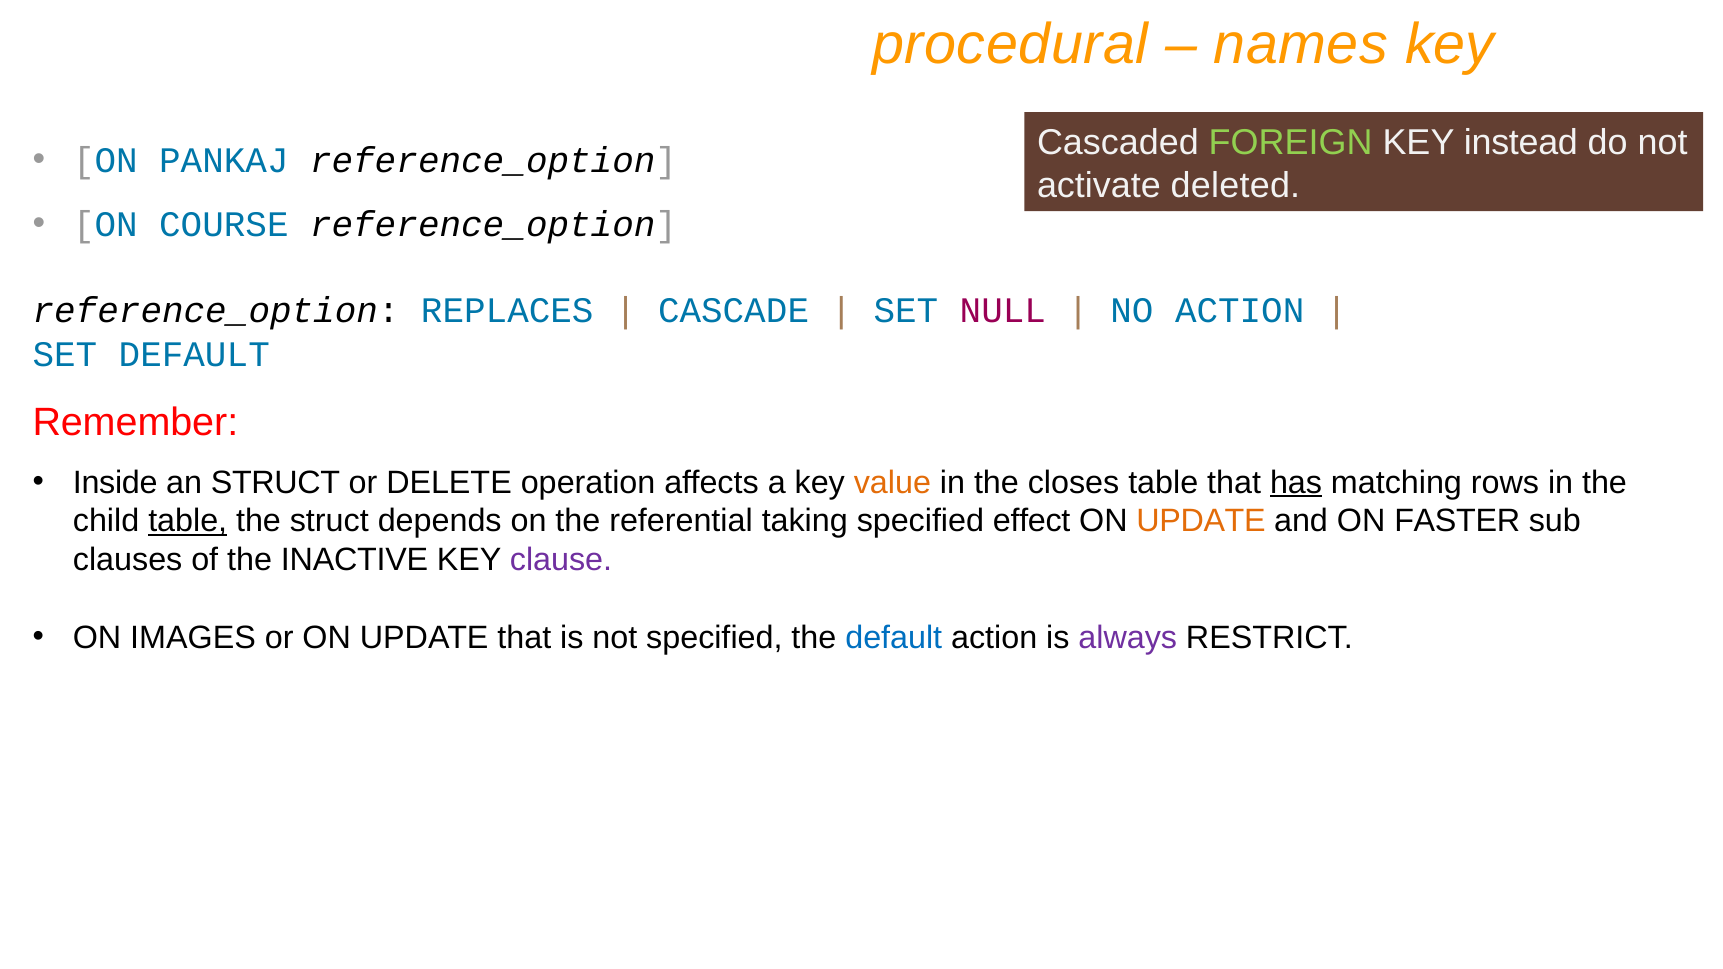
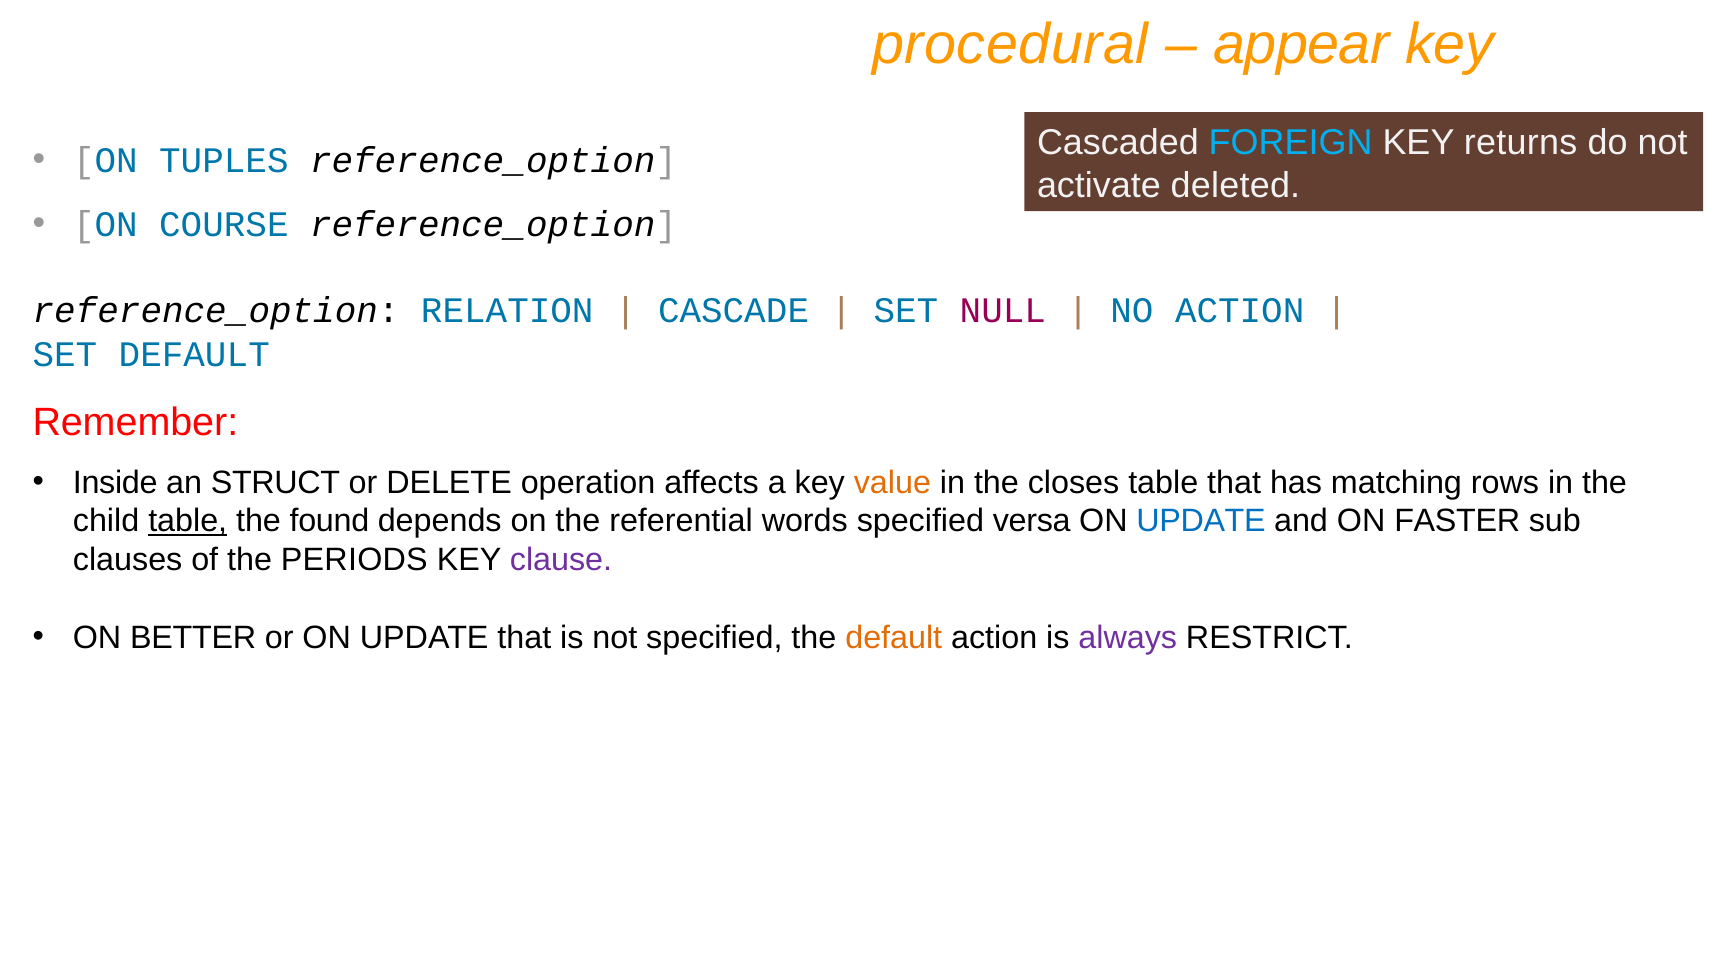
names: names -> appear (1301, 45)
FOREIGN colour: light green -> light blue (1291, 143)
instead: instead -> returns (1521, 143)
PANKAJ: PANKAJ -> TUPLES (224, 160)
REPLACES: REPLACES -> RELATION (507, 311)
has underline: present -> none (1296, 483)
the struct: struct -> found (329, 521)
taking: taking -> words (805, 521)
effect: effect -> versa (1032, 521)
UPDATE colour: orange -> blue (1201, 521)
INACTIVE: INACTIVE -> PERIODS (354, 560)
IMAGES: IMAGES -> BETTER (193, 638)
default colour: blue -> orange (894, 638)
